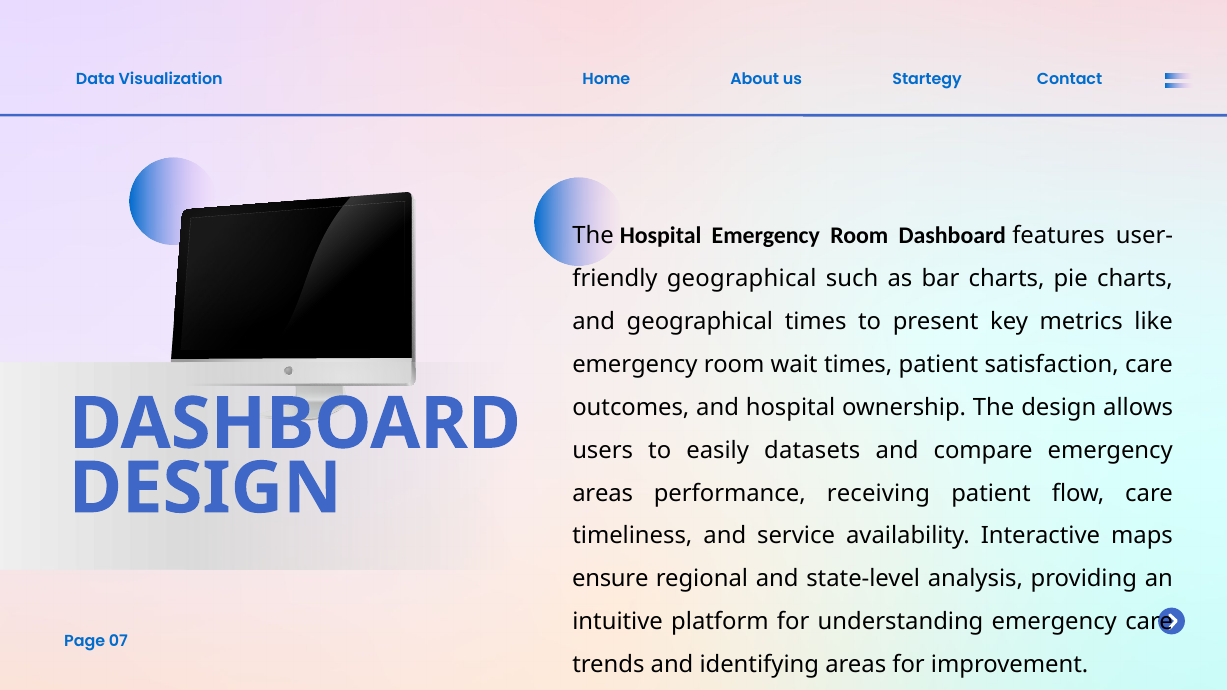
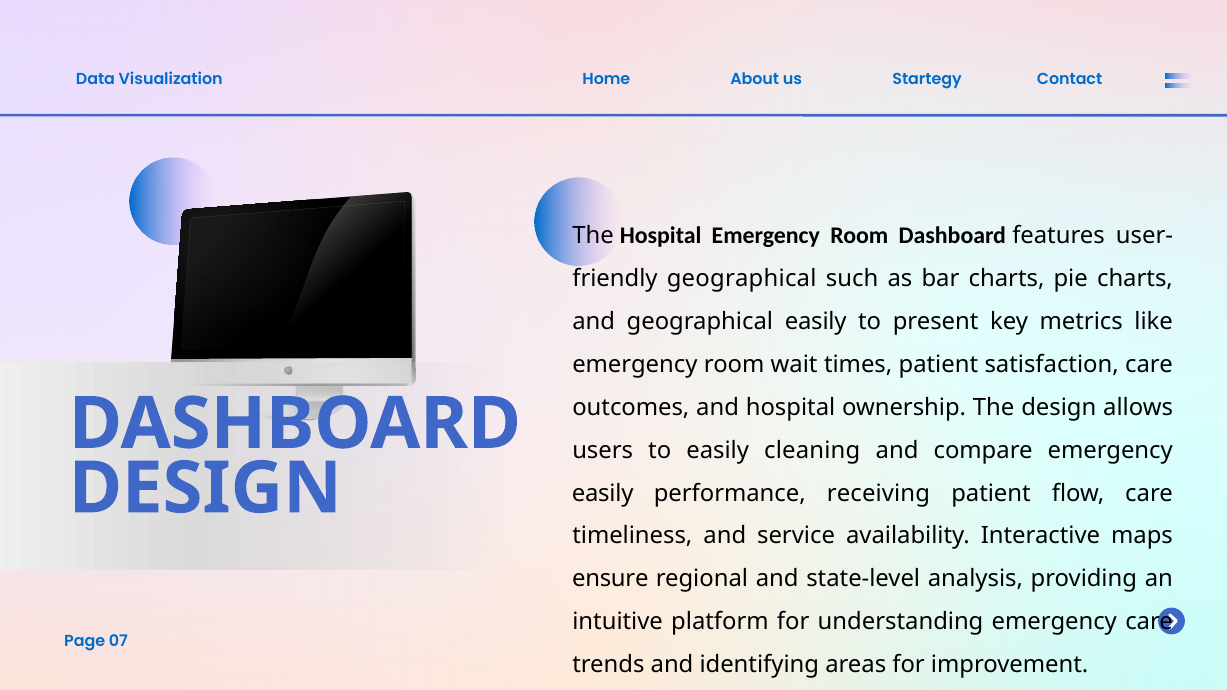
geographical times: times -> easily (816, 321)
datasets: datasets -> cleaning (812, 450)
areas: areas -> easily (603, 493)
